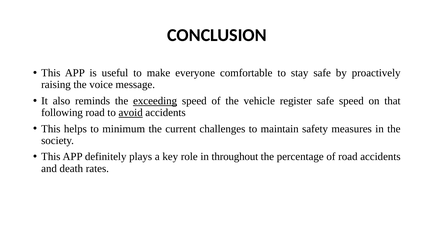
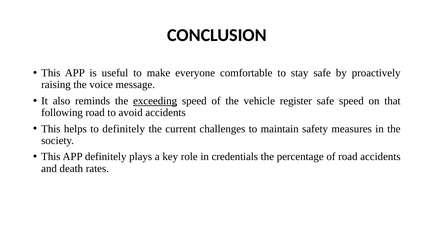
avoid underline: present -> none (131, 113)
to minimum: minimum -> definitely (124, 129)
throughout: throughout -> credentials (235, 157)
